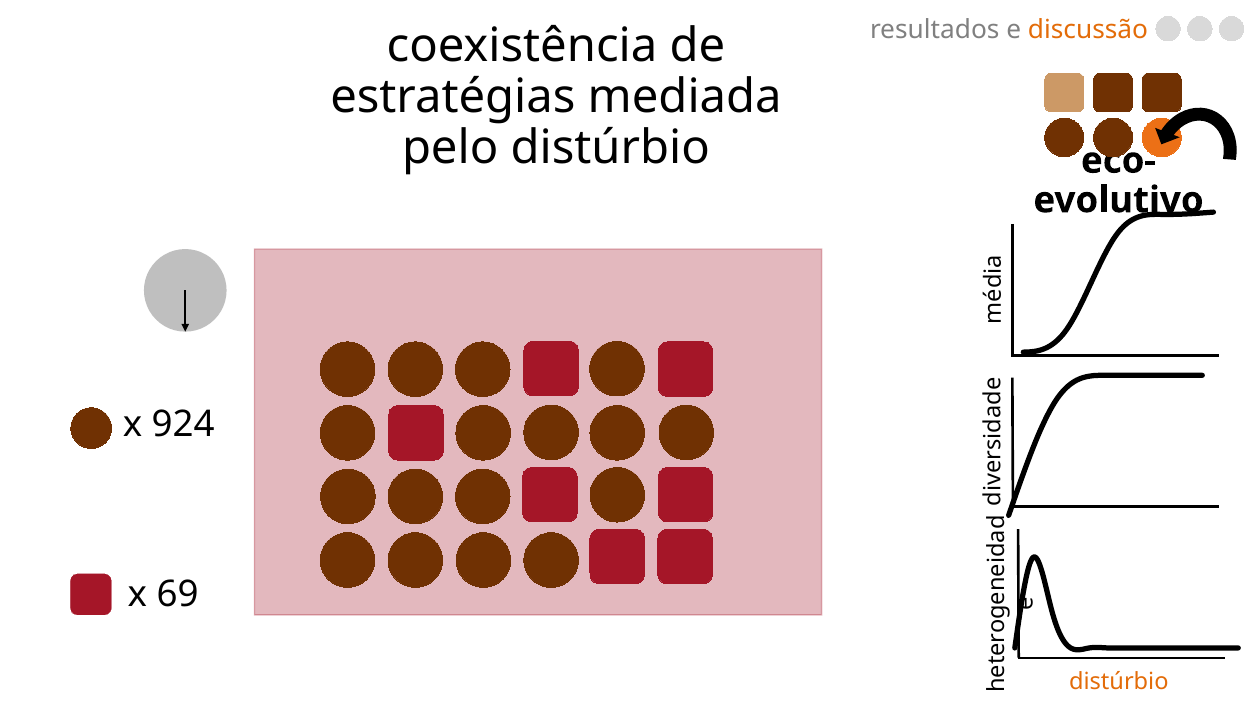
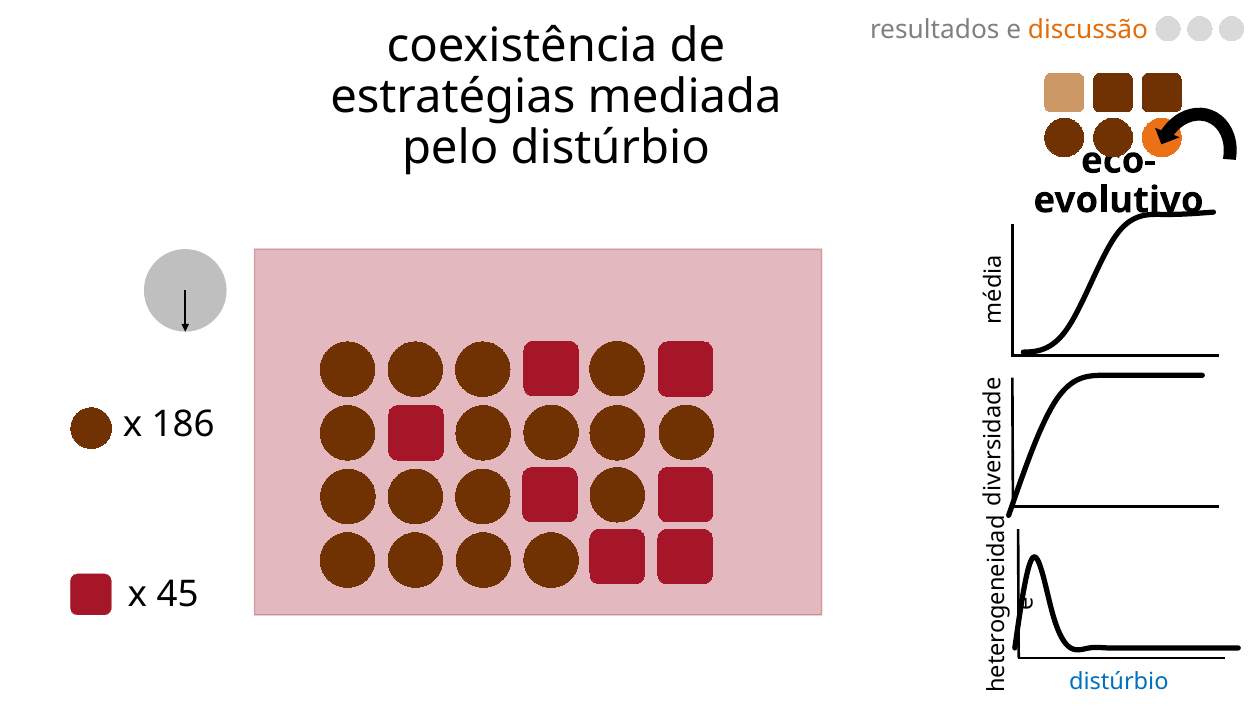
924: 924 -> 186 (183, 425)
69: 69 -> 45 (178, 594)
distúrbio colour: orange -> blue (1119, 682)
